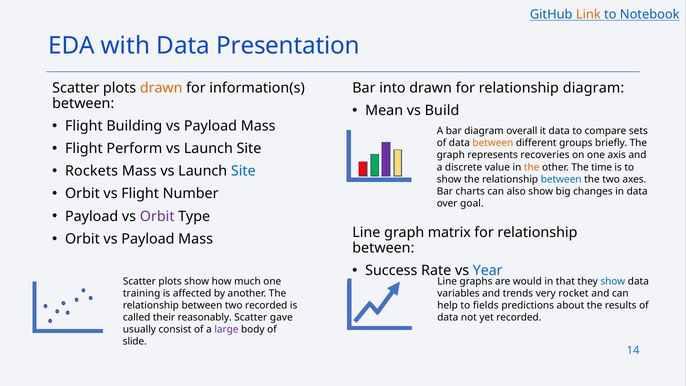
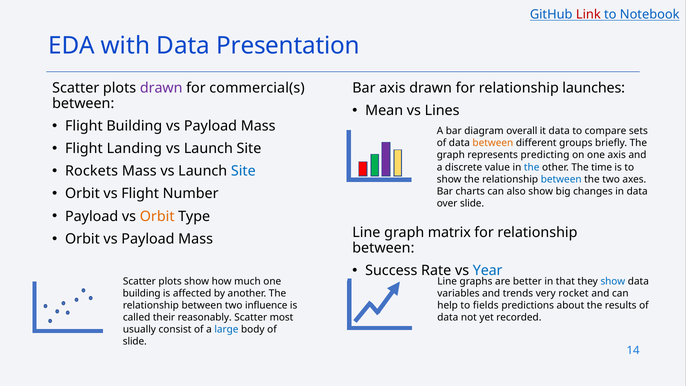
Link colour: orange -> red (588, 15)
drawn colour: orange -> purple (161, 88)
information(s: information(s -> commercial(s (257, 88)
Bar into: into -> axis (392, 88)
relationship diagram: diagram -> launches (594, 88)
Build: Build -> Lines (442, 110)
Perform: Perform -> Landing (134, 148)
recoveries: recoveries -> predicting (545, 155)
the colour: orange -> blue (532, 167)
over goal: goal -> slide (472, 203)
Orbit colour: purple -> orange (157, 216)
would: would -> better (527, 281)
training: training -> building (142, 293)
two recorded: recorded -> influence (266, 305)
gave: gave -> most (281, 317)
large colour: purple -> blue (226, 329)
